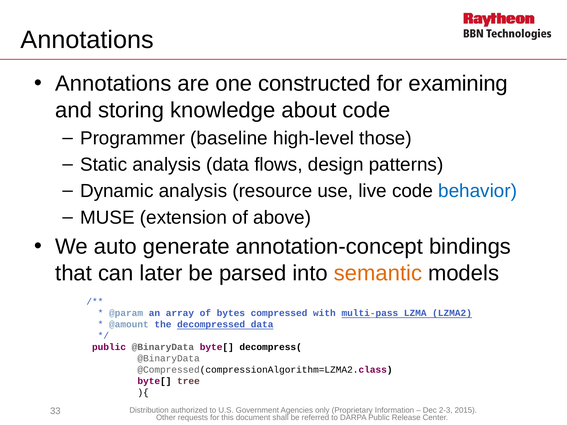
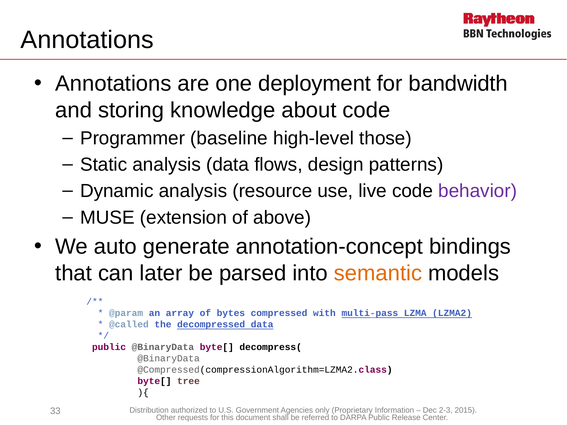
constructed: constructed -> deployment (315, 84)
examining: examining -> bandwidth (458, 84)
behavior colour: blue -> purple (478, 191)
@amount: @amount -> @called (129, 324)
